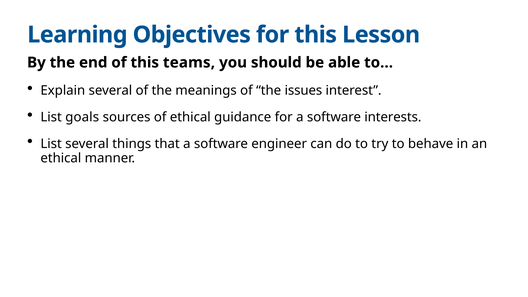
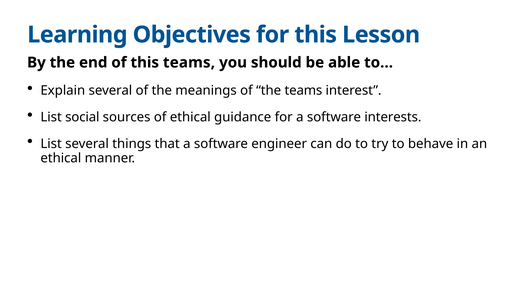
the issues: issues -> teams (303, 91)
goals: goals -> social (82, 117)
